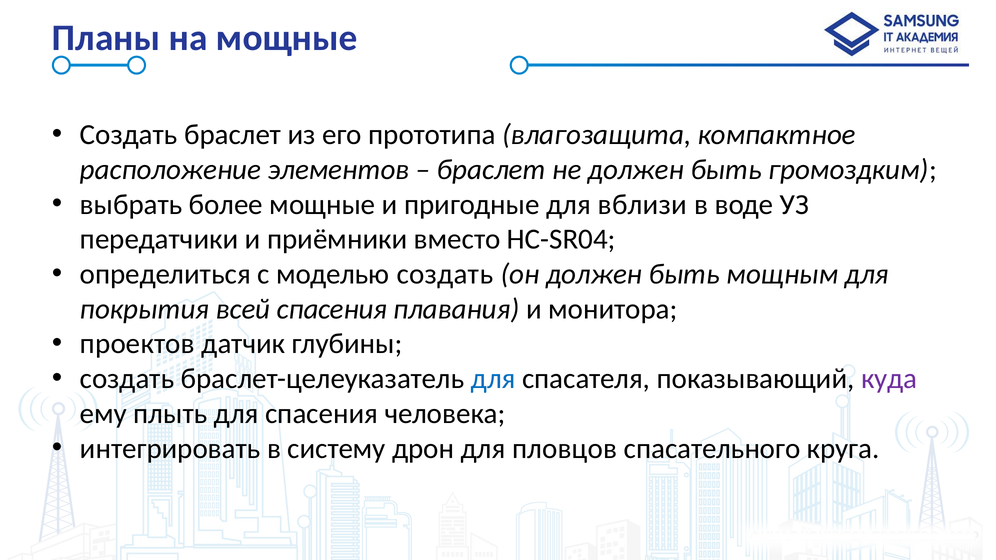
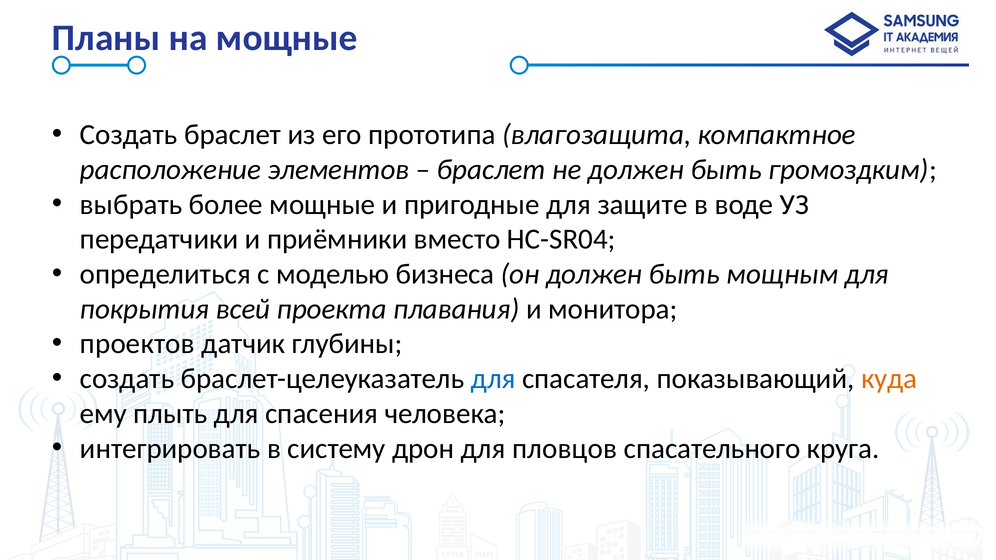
вблизи: вблизи -> защите (643, 205)
моделью создать: создать -> бизнеса (445, 274)
всей спасения: спасения -> проекта (332, 309)
куда colour: purple -> orange (889, 379)
